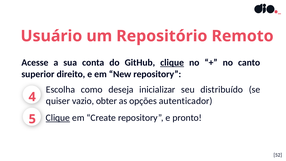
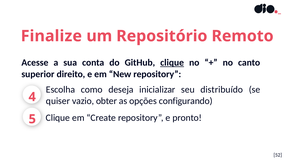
Usuário: Usuário -> Finalize (51, 36)
autenticador: autenticador -> configurando (186, 101)
Clique underline: present -> none (58, 118)
